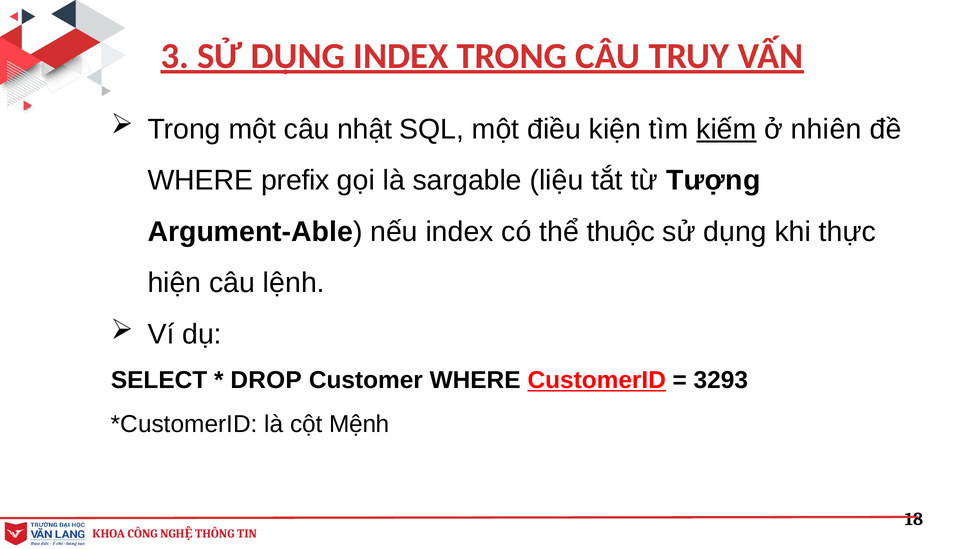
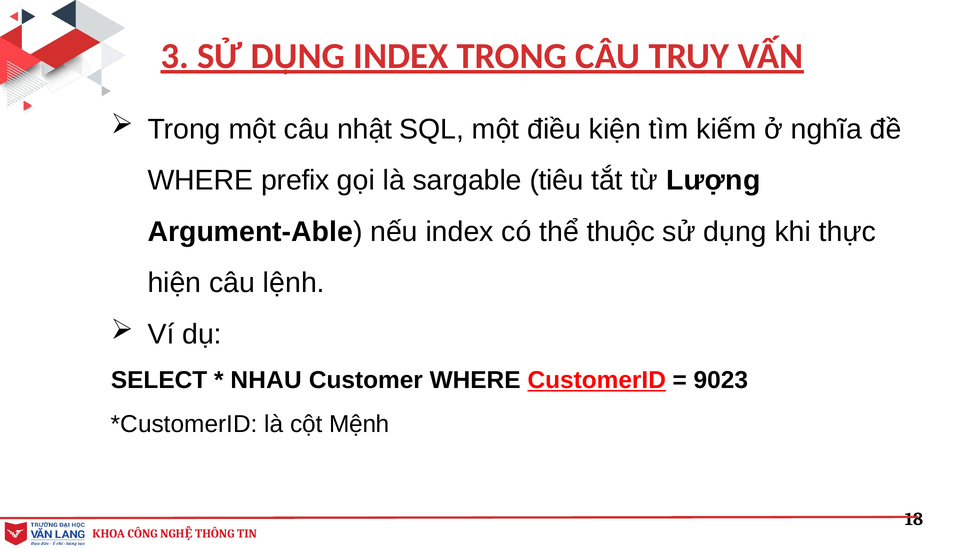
kiếm underline: present -> none (726, 129)
nhiên: nhiên -> nghĩa (826, 129)
liệu: liệu -> tiêu (557, 181)
Tượng: Tượng -> Lượng (713, 181)
DROP: DROP -> NHAU (266, 381)
3293: 3293 -> 9023 (721, 381)
